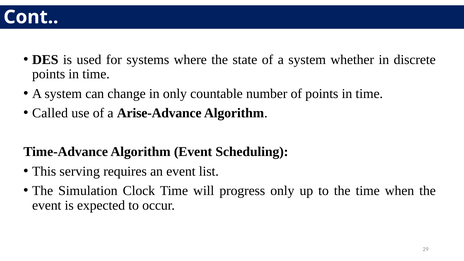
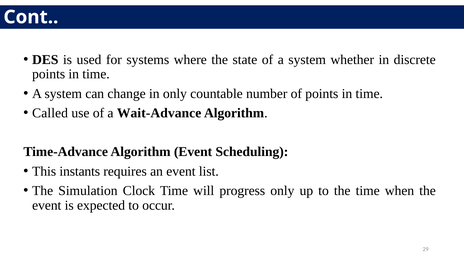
Arise-Advance: Arise-Advance -> Wait-Advance (159, 113)
serving: serving -> instants (80, 171)
